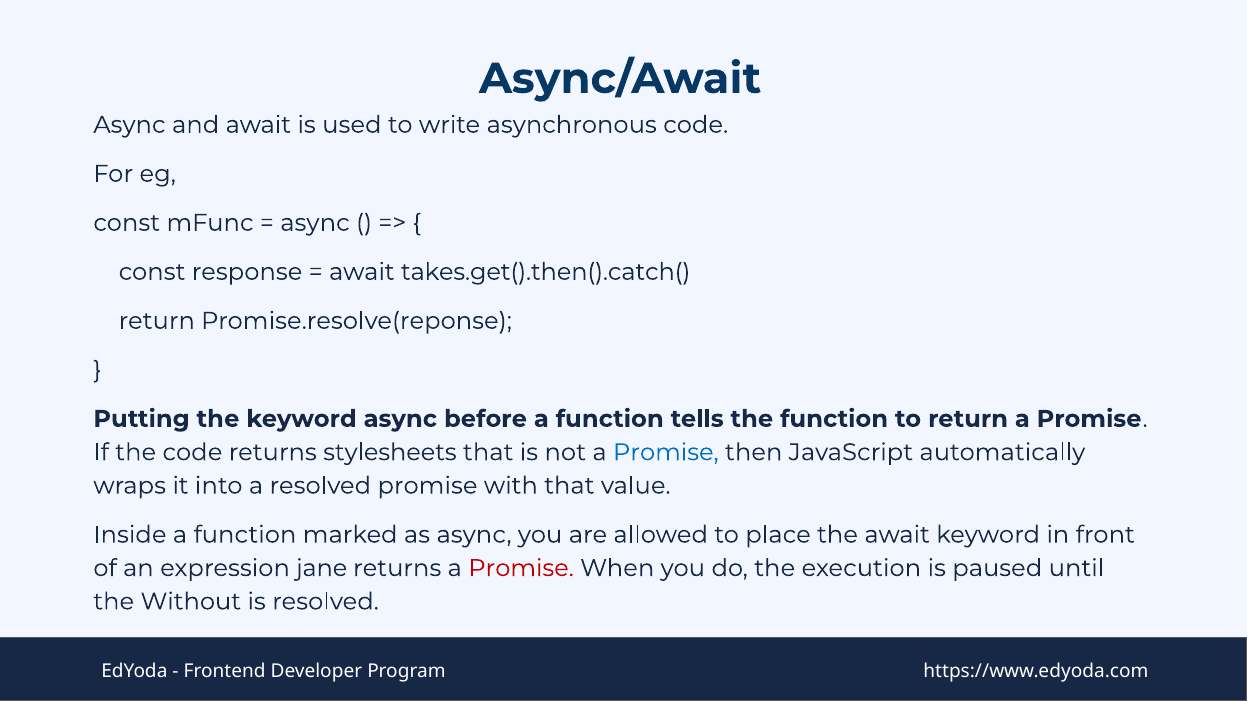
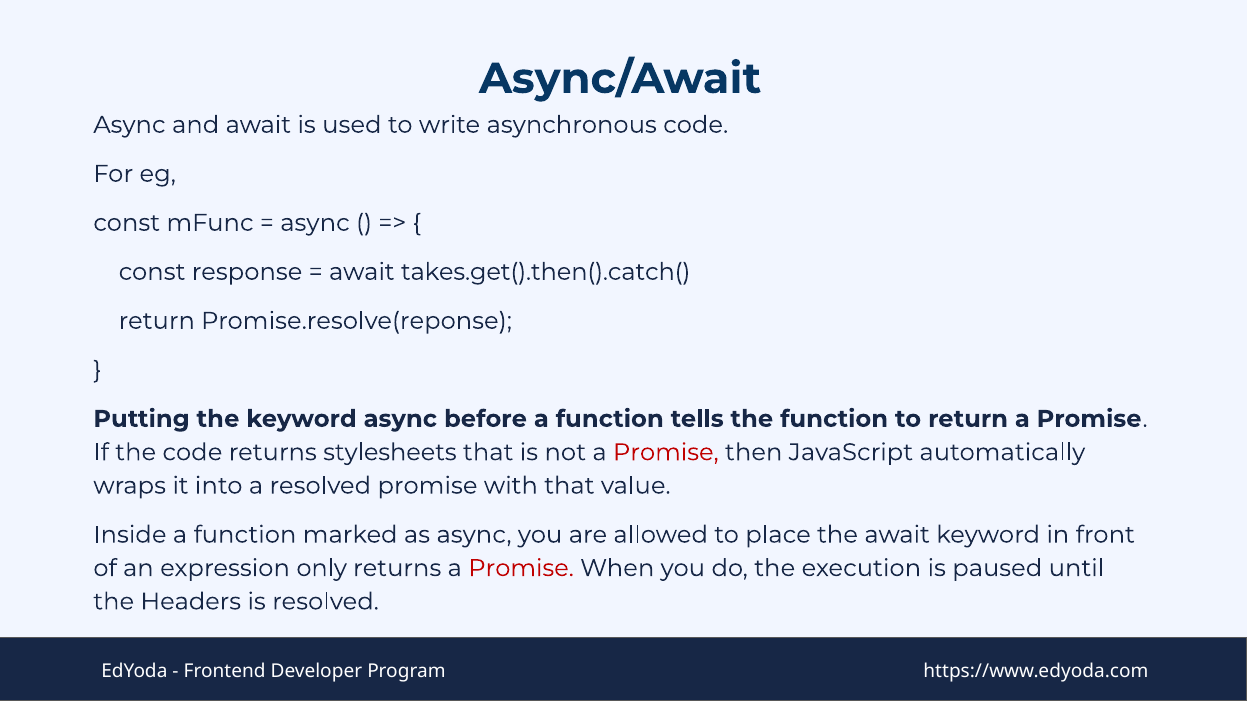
Promise colour: blue -> red (666, 453)
jane: jane -> only (322, 568)
Without: Without -> Headers (191, 602)
